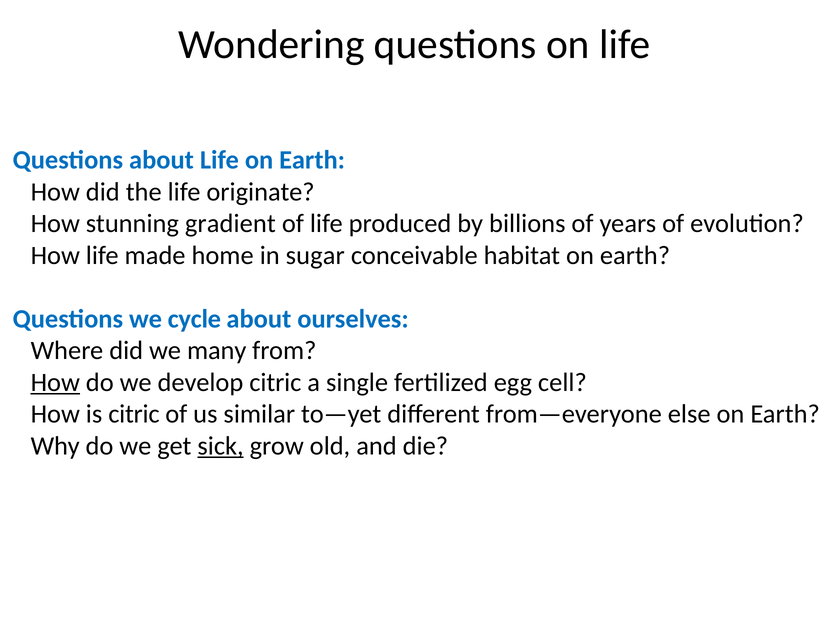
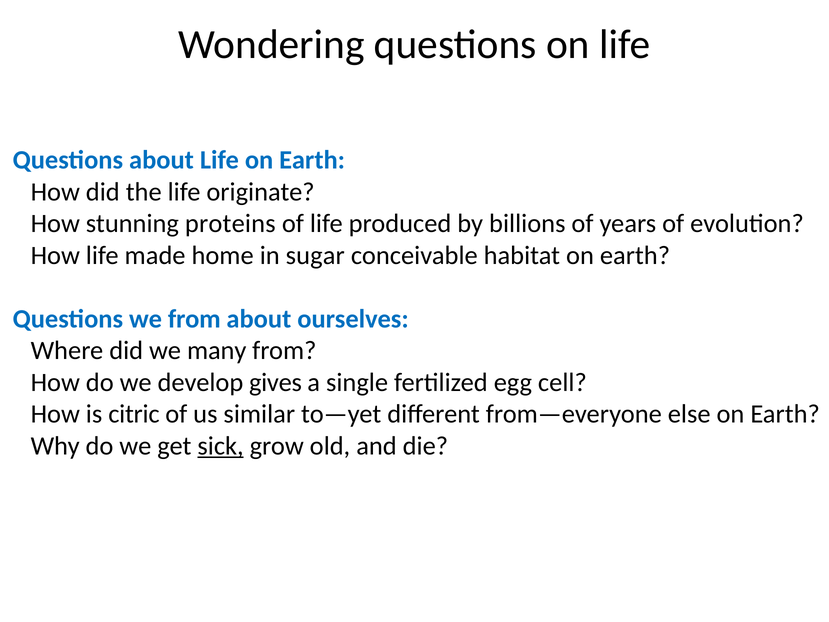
gradient: gradient -> proteins (230, 223)
we cycle: cycle -> from (194, 319)
How underline: present -> none (55, 382)
develop citric: citric -> gives (275, 382)
